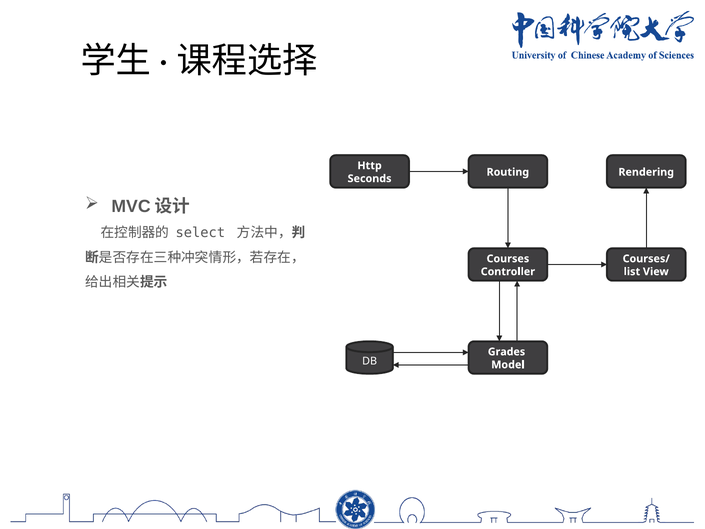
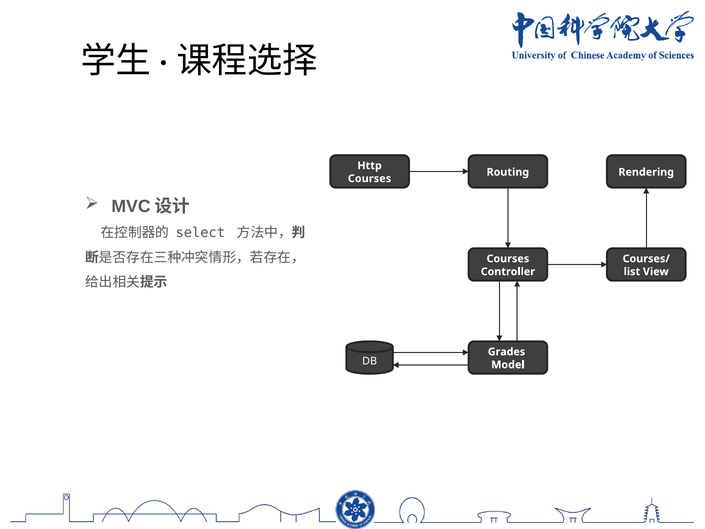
Seconds: Seconds -> Courses (369, 178)
